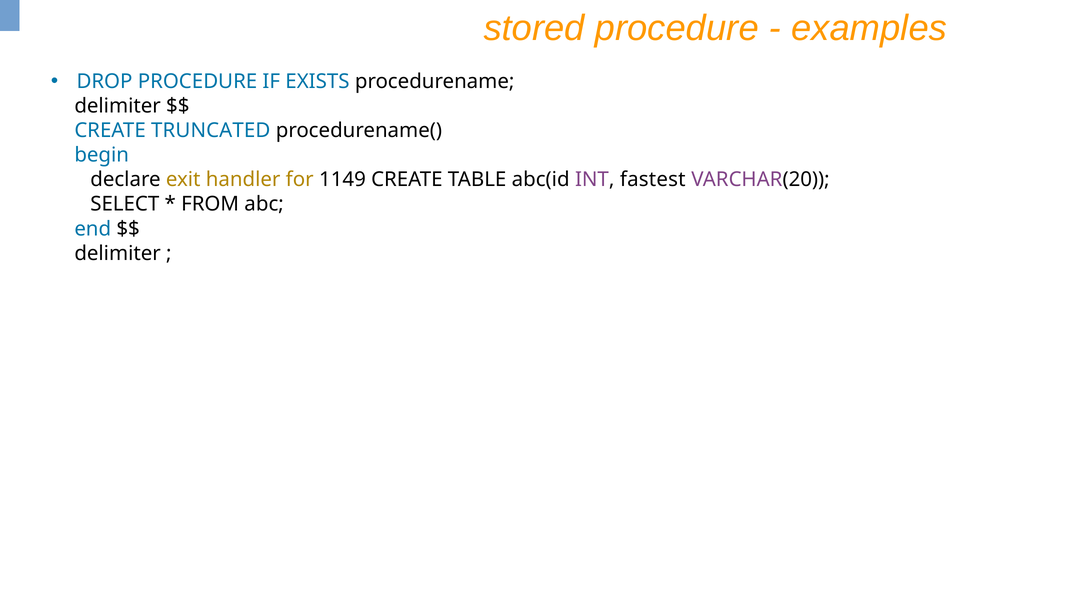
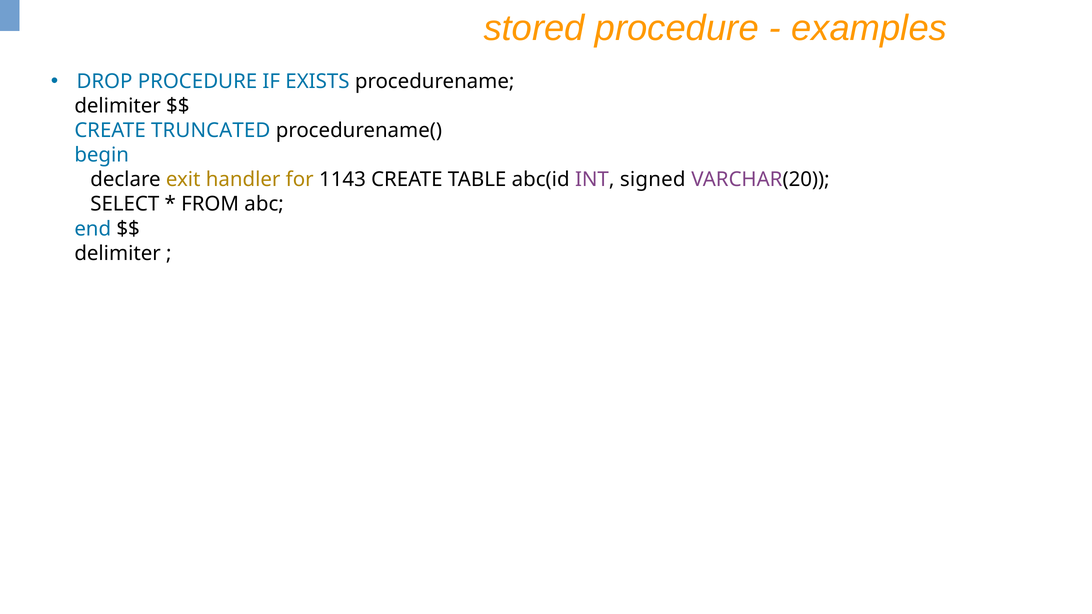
1149: 1149 -> 1143 (343, 180)
fastest: fastest -> signed (653, 180)
